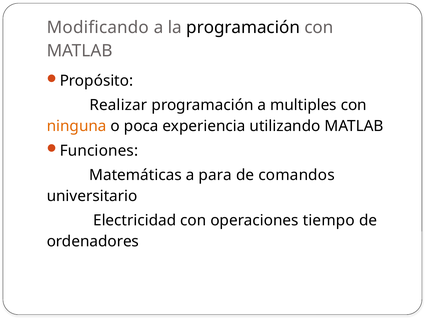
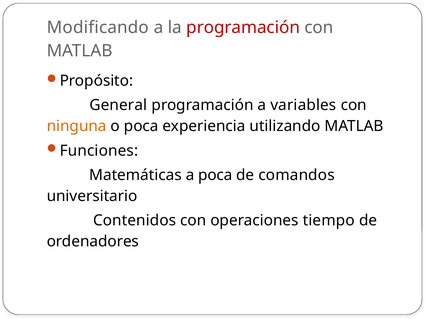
programación colour: black -> red (243, 28)
Realizar: Realizar -> General (118, 105)
multiples: multiples -> variables (303, 105)
a para: para -> poca (215, 175)
Electricidad: Electricidad -> Contenidos (135, 220)
